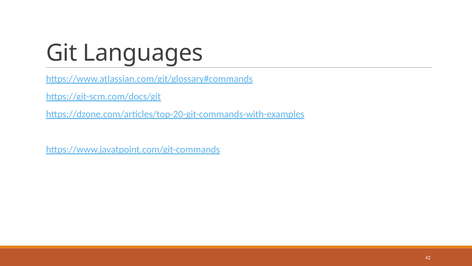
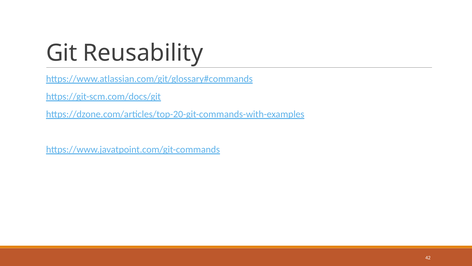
Languages: Languages -> Reusability (143, 53)
